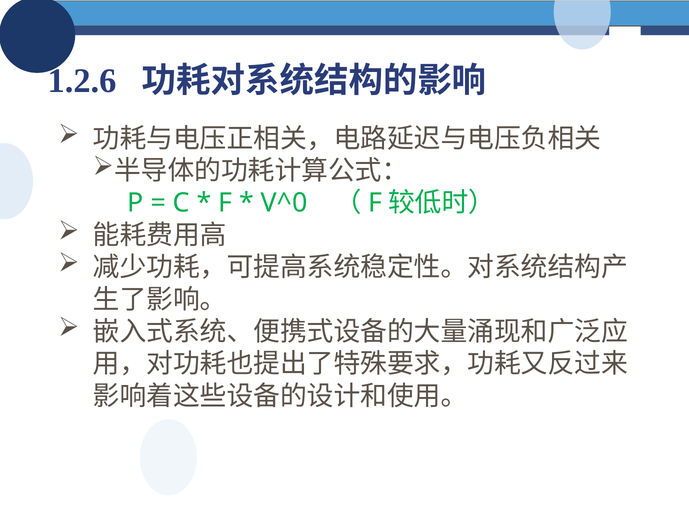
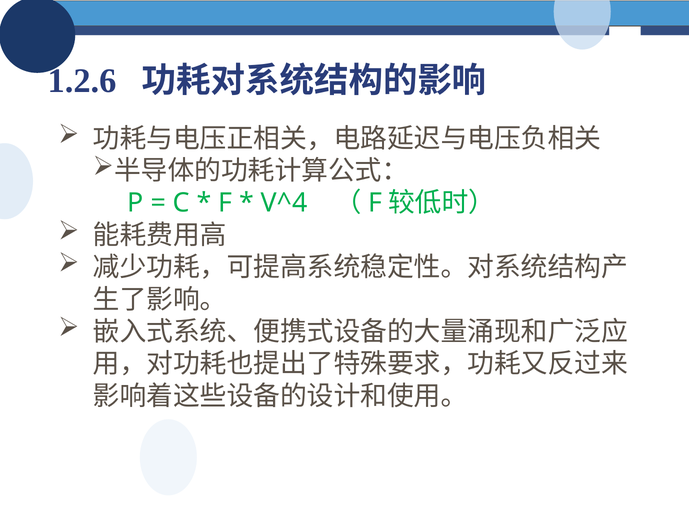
V^0: V^0 -> V^4 (284, 203)
